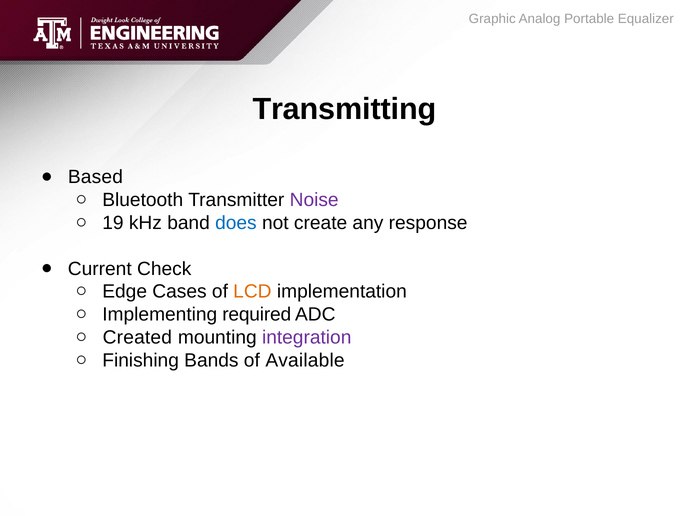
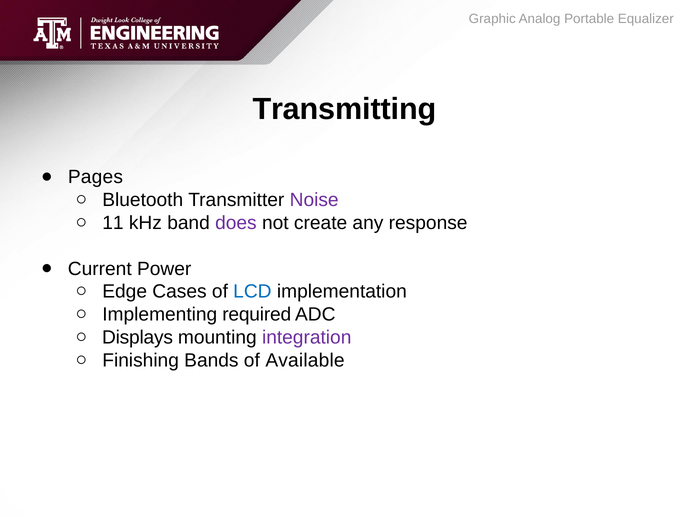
Based: Based -> Pages (95, 177)
19: 19 -> 11 (113, 223)
does colour: blue -> purple (236, 223)
Check: Check -> Power (164, 269)
LCD colour: orange -> blue (252, 292)
Created: Created -> Displays (138, 338)
